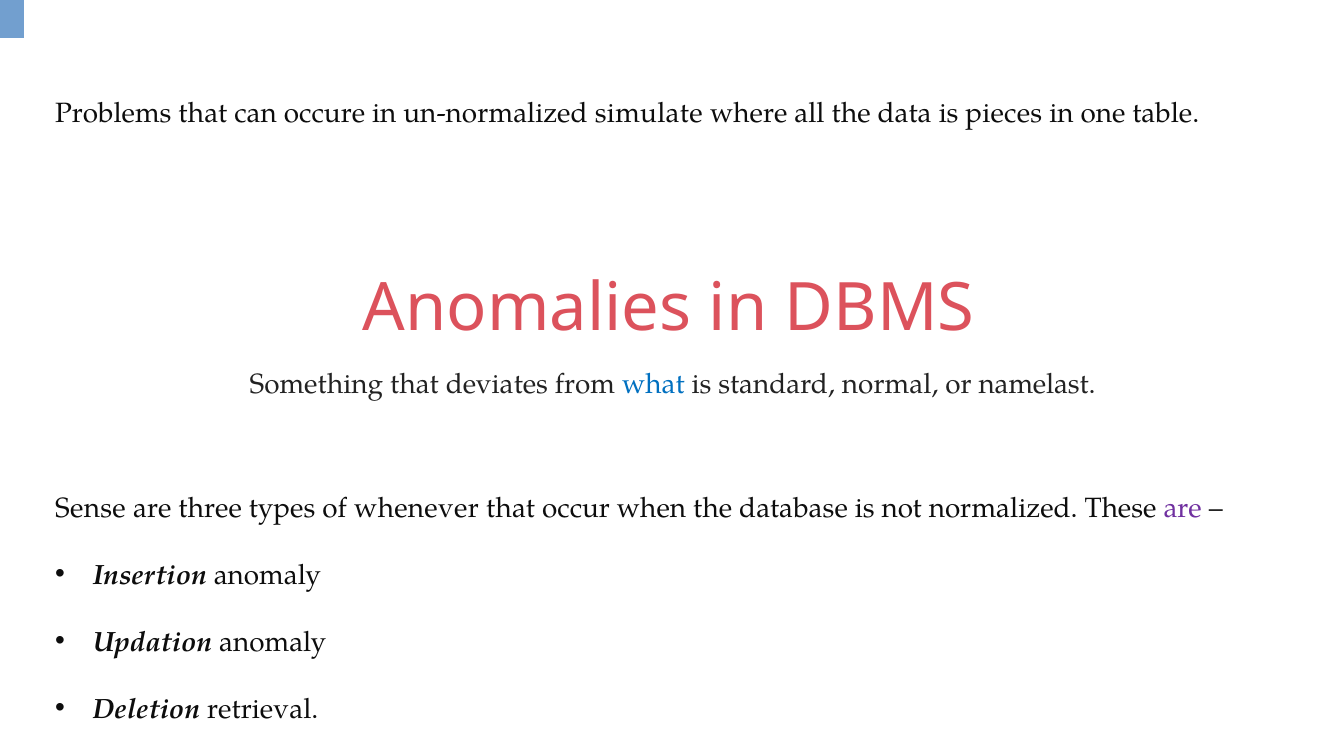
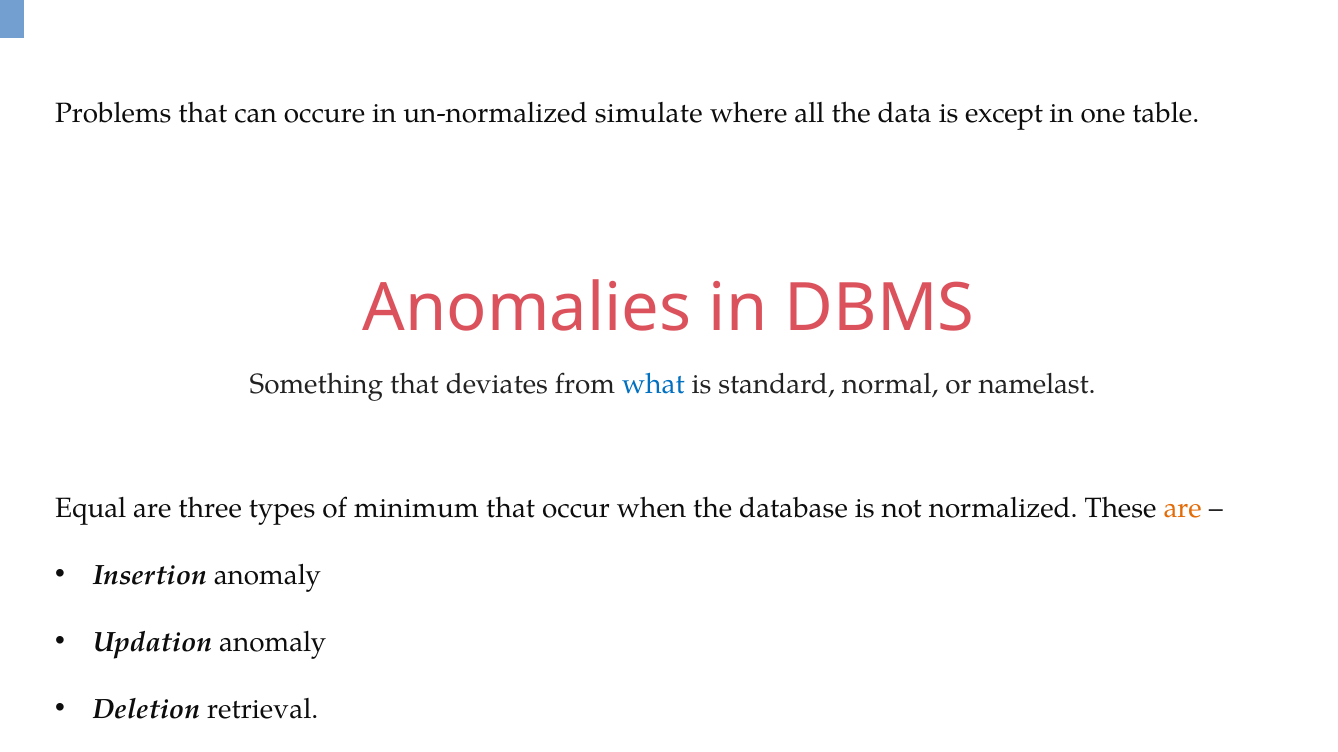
pieces: pieces -> except (1004, 113)
Sense: Sense -> Equal (91, 509)
whenever: whenever -> minimum (417, 509)
are colour: purple -> orange (1183, 509)
